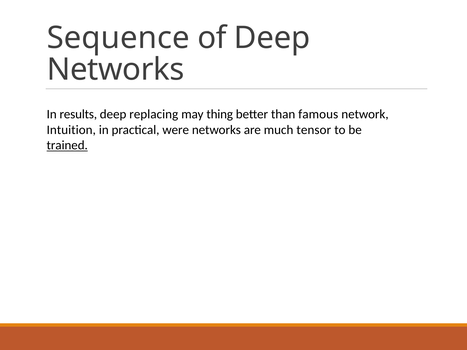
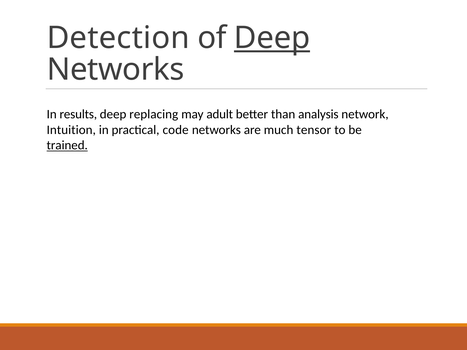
Sequence: Sequence -> Detection (118, 38)
Deep underline: none -> present (272, 38)
thing: thing -> adult (220, 114)
famous: famous -> analysis (318, 114)
were: were -> code (176, 130)
